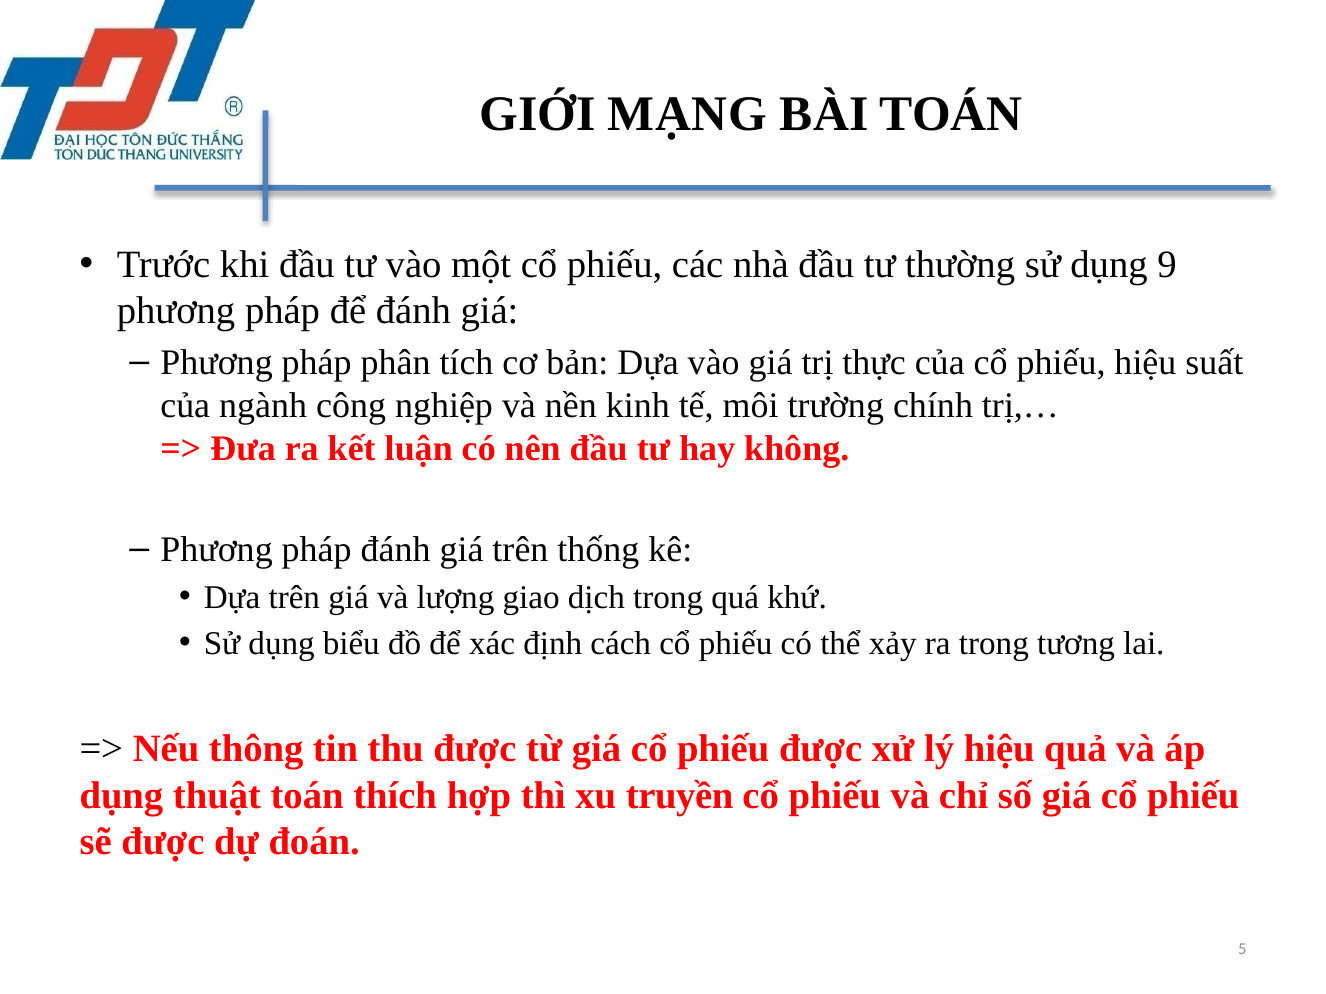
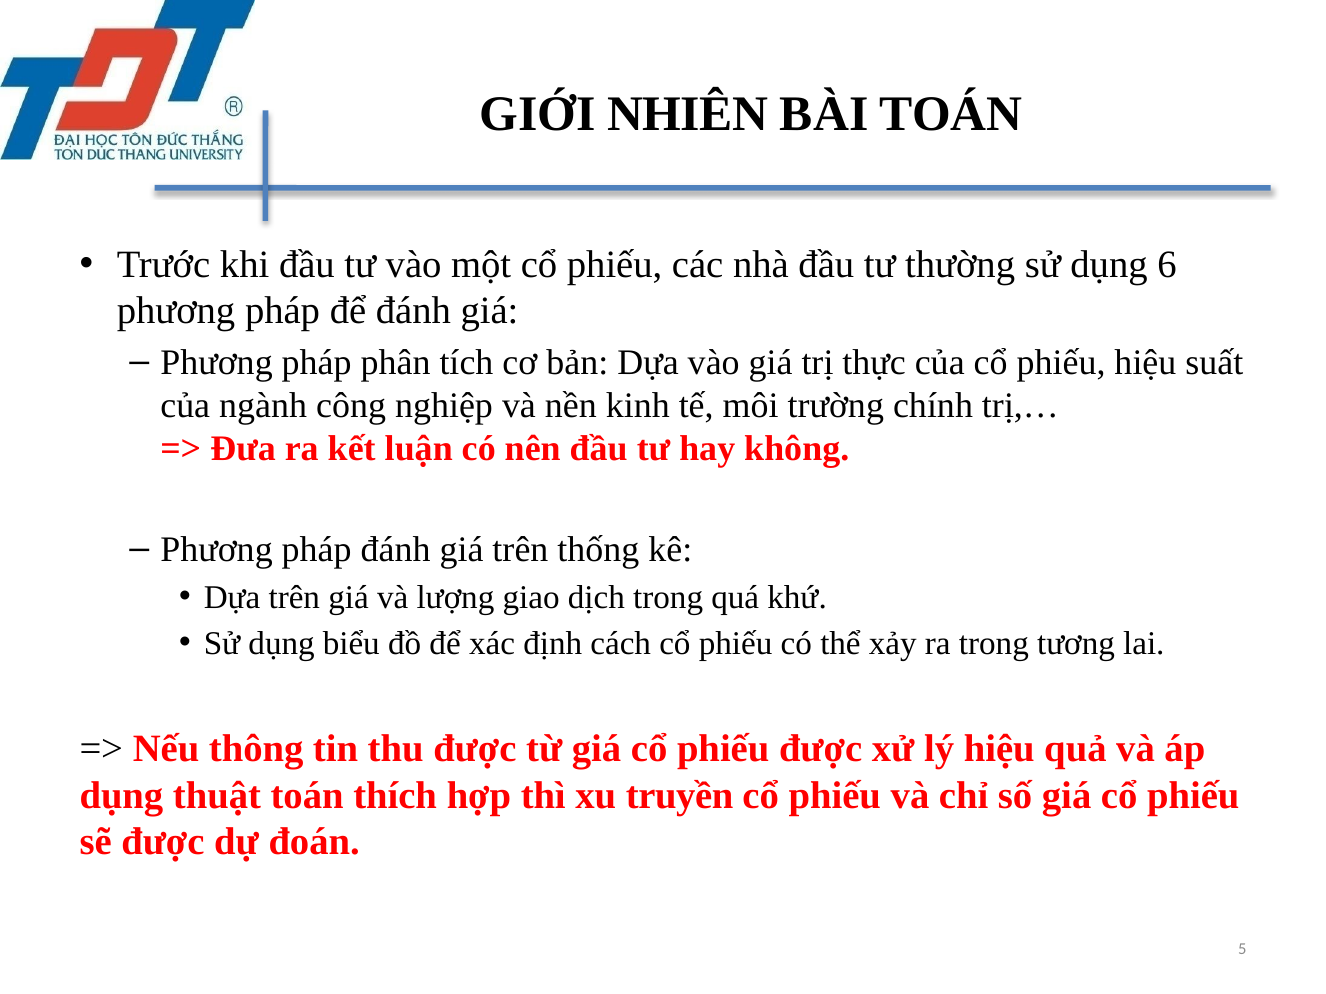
MẠNG: MẠNG -> NHIÊN (688, 114)
9: 9 -> 6 (1167, 265)
